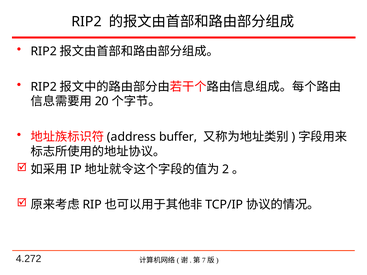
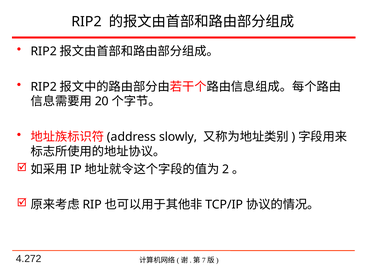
buffer: buffer -> slowly (178, 137)
